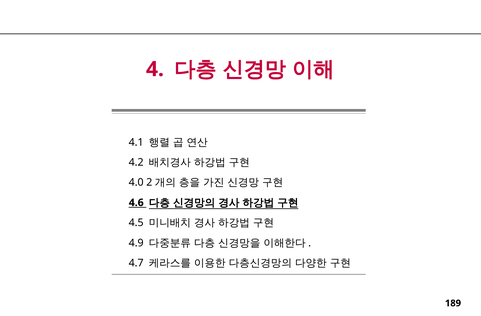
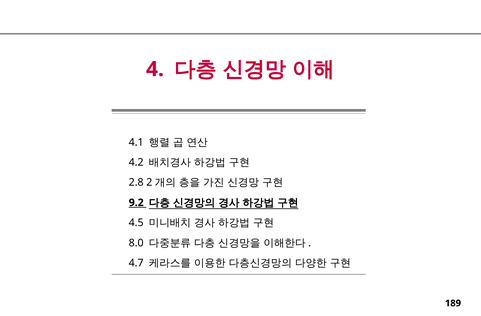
4.0: 4.0 -> 2.8 (136, 182)
4.6: 4.6 -> 9.2 (136, 203)
4.9: 4.9 -> 8.0 (136, 243)
